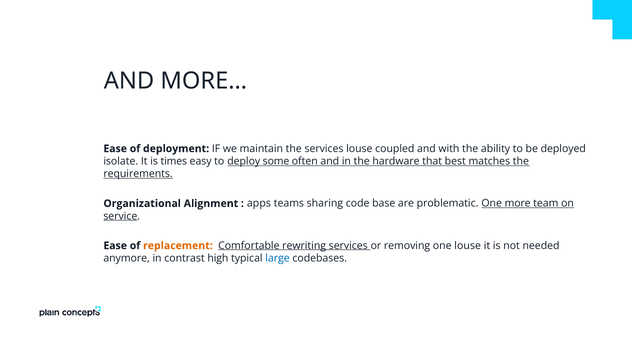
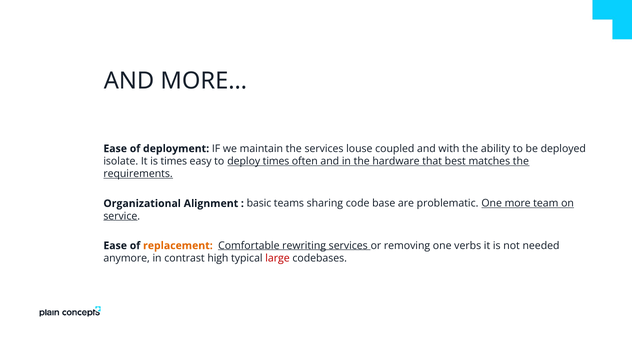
deploy some: some -> times (276, 161)
apps: apps -> basic (259, 203)
one louse: louse -> verbs (468, 245)
large colour: blue -> red (278, 258)
